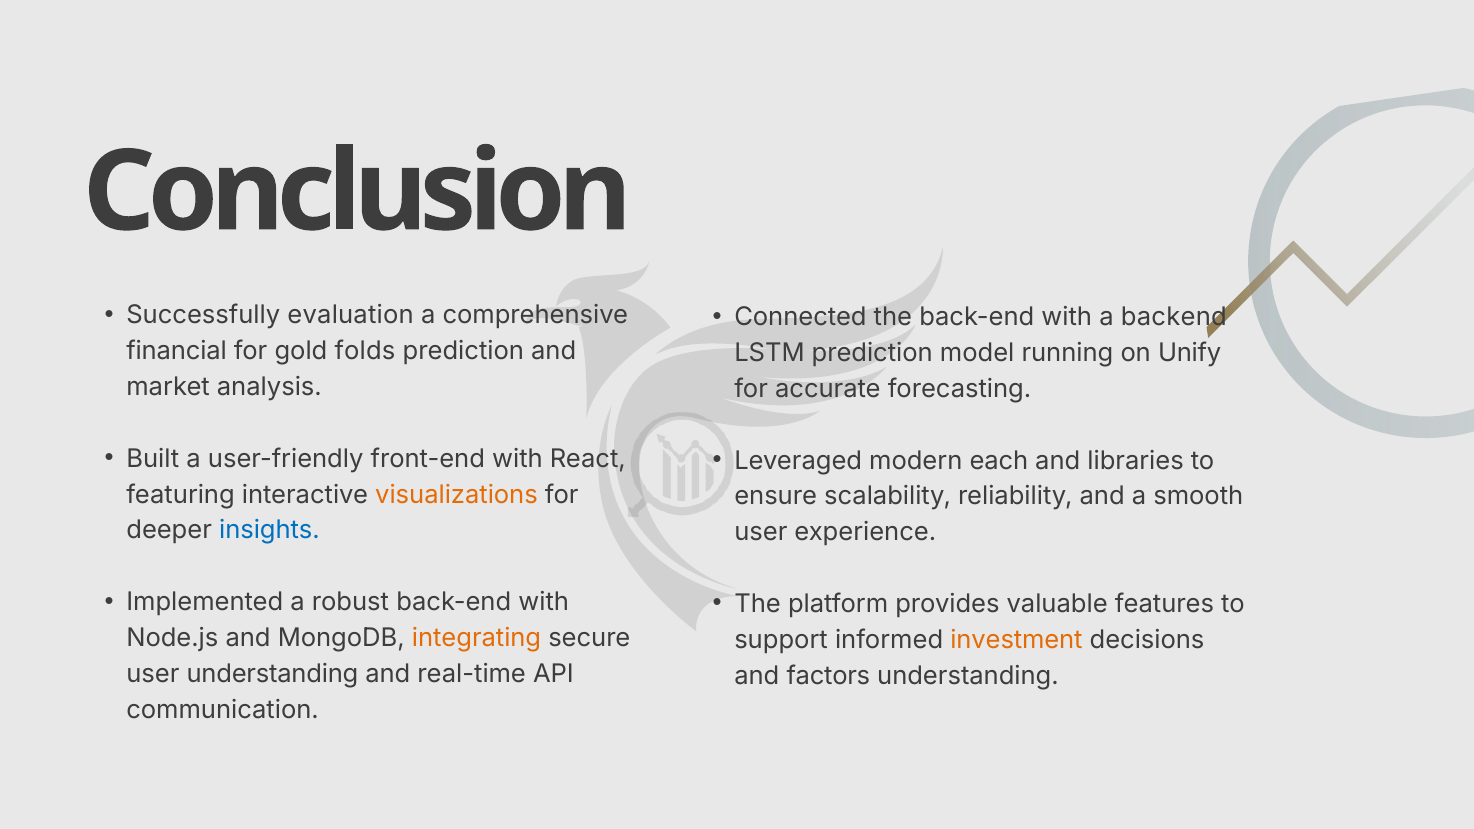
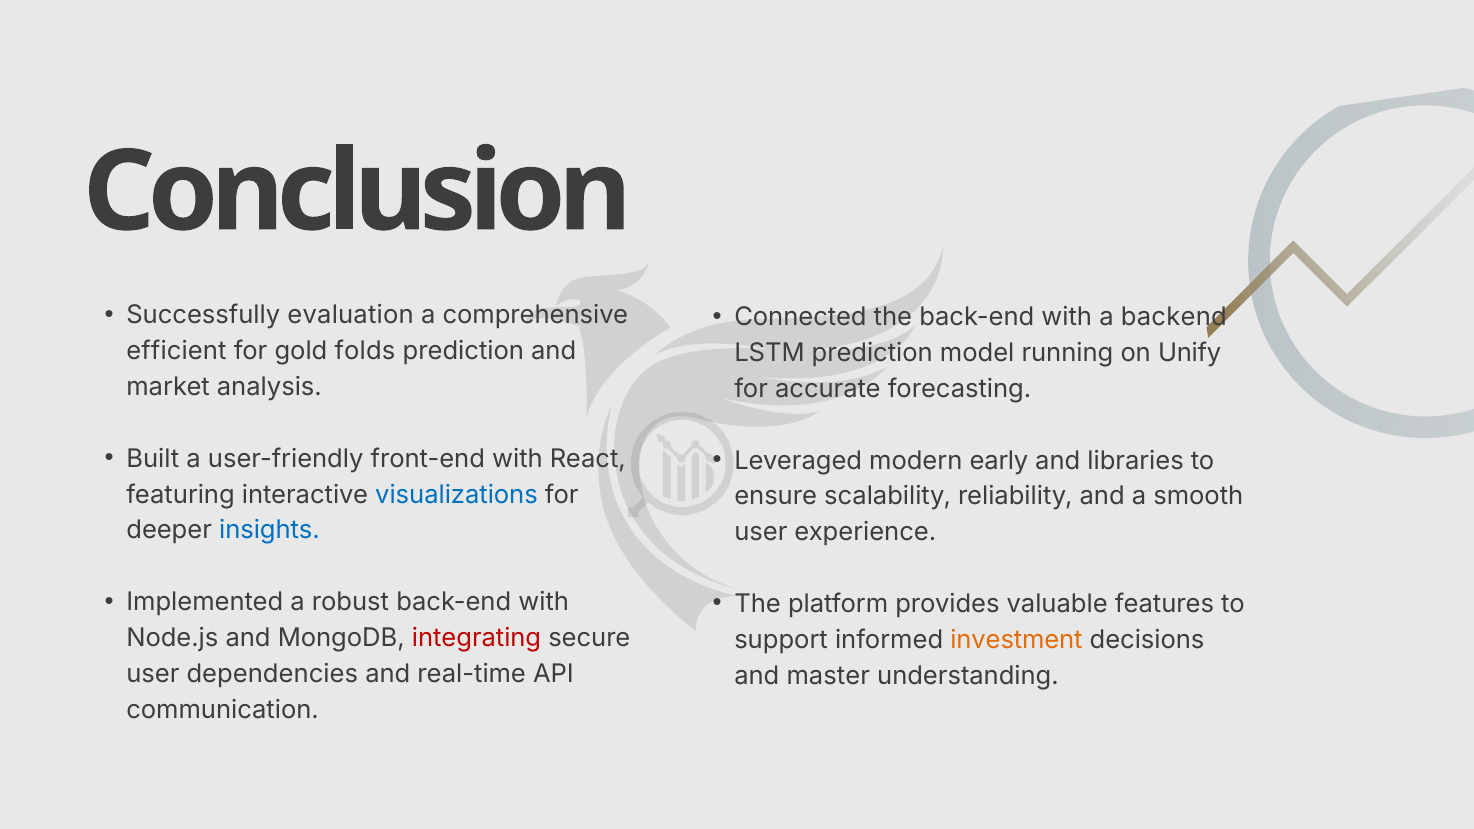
financial: financial -> efficient (176, 351)
each: each -> early (999, 461)
visualizations colour: orange -> blue (456, 495)
integrating colour: orange -> red (477, 638)
user understanding: understanding -> dependencies (272, 674)
factors: factors -> master (828, 676)
